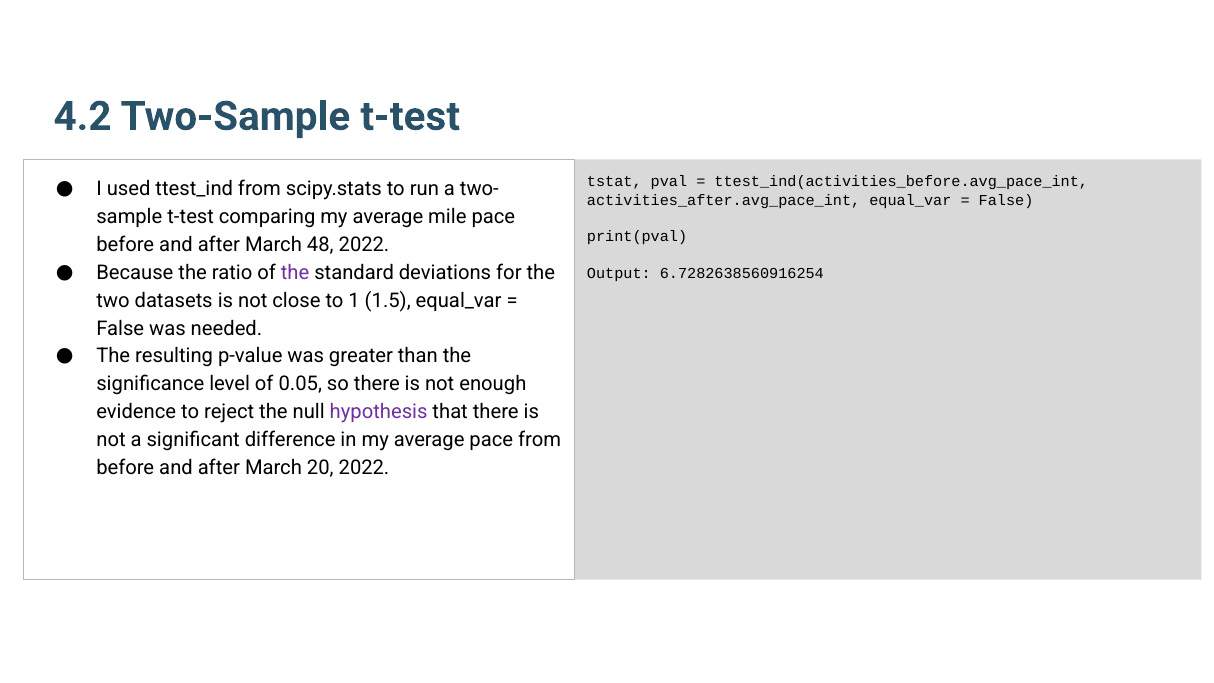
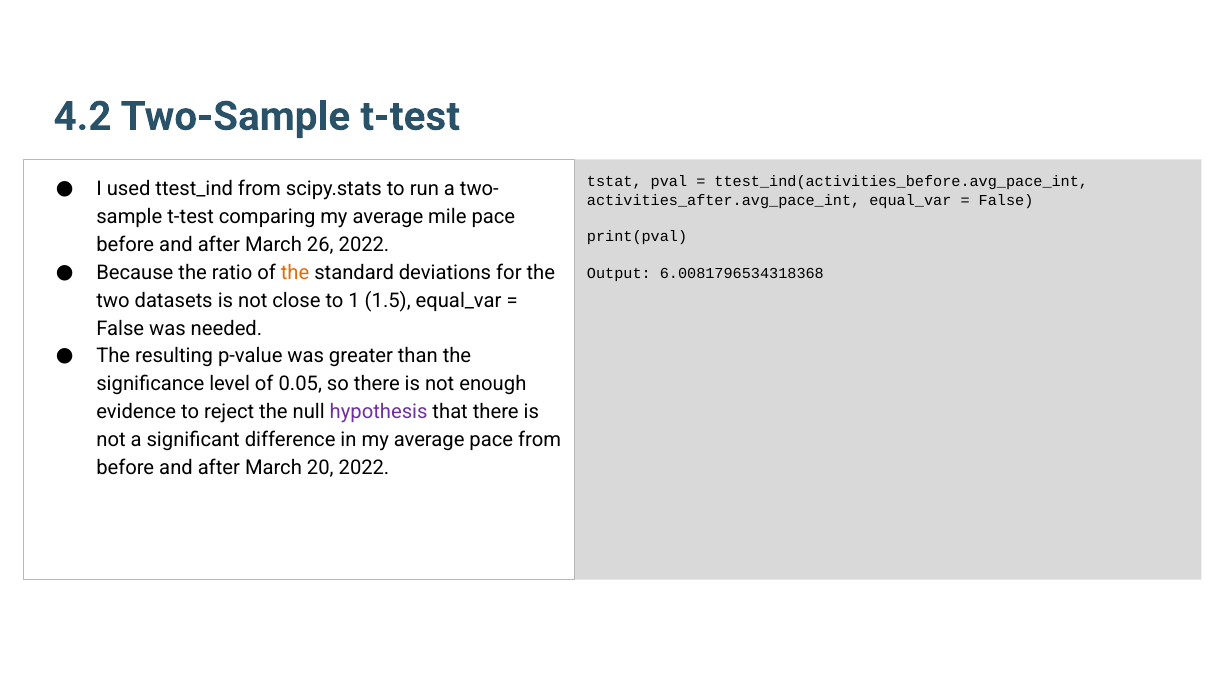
48: 48 -> 26 (320, 245)
the colour: purple -> orange (295, 273)
6.7282638560916254: 6.7282638560916254 -> 6.0081796534318368 (742, 273)
